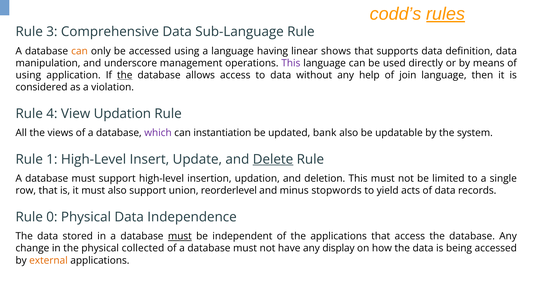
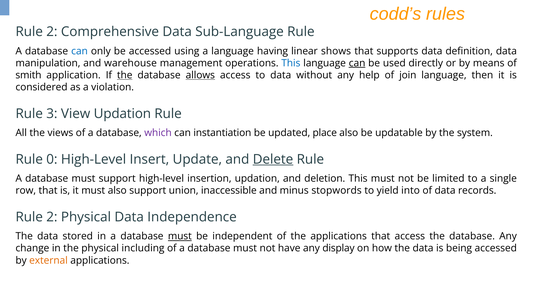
rules underline: present -> none (446, 14)
3: 3 -> 2 (52, 32)
can colour: orange -> blue (80, 51)
underscore: underscore -> warehouse (131, 63)
This colour: purple -> blue (291, 63)
can underline: none -> present (357, 63)
using: using -> smith (28, 75)
allows underline: none -> present (200, 75)
4: 4 -> 3 (52, 114)
bank: bank -> place (325, 133)
1: 1 -> 0 (52, 159)
reorderlevel: reorderlevel -> inaccessible (229, 190)
acts: acts -> into (411, 190)
0: 0 -> 2 (52, 217)
collected: collected -> including (143, 248)
